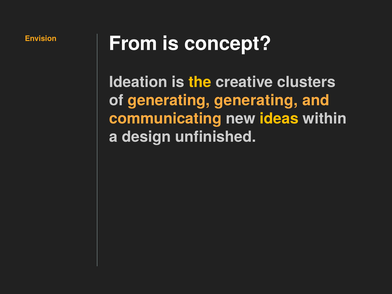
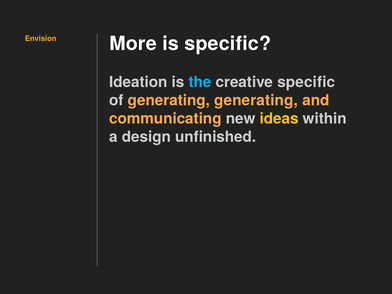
From: From -> More (133, 44)
is concept: concept -> specific (228, 44)
the colour: yellow -> light blue (200, 82)
creative clusters: clusters -> specific (306, 82)
